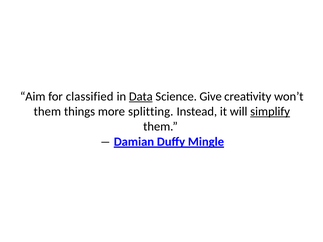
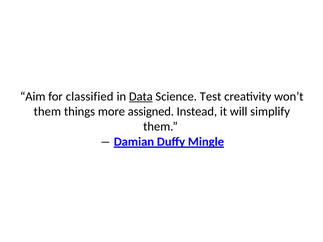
Give: Give -> Test (211, 97)
splitting: splitting -> assigned (151, 112)
simplify underline: present -> none (270, 112)
